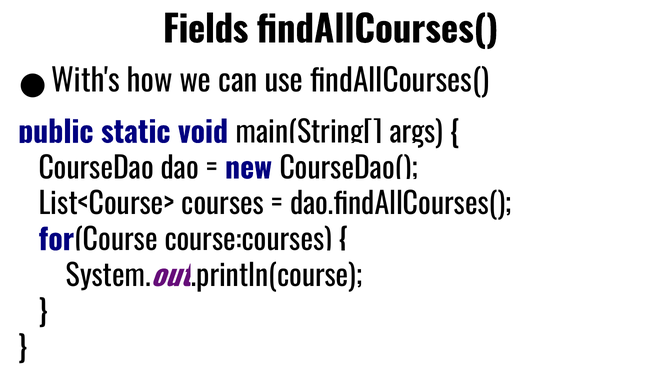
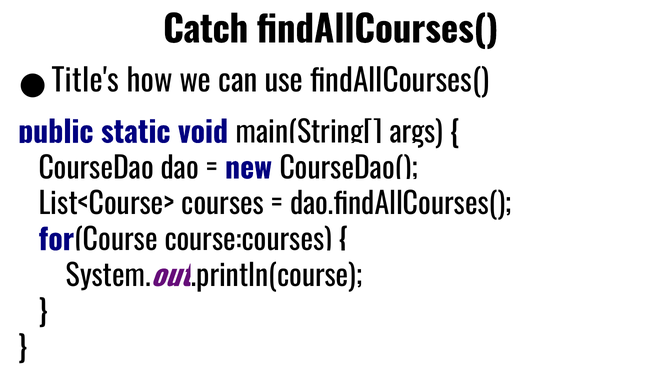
Fields: Fields -> Catch (206, 30)
With's: With's -> Title's (85, 82)
